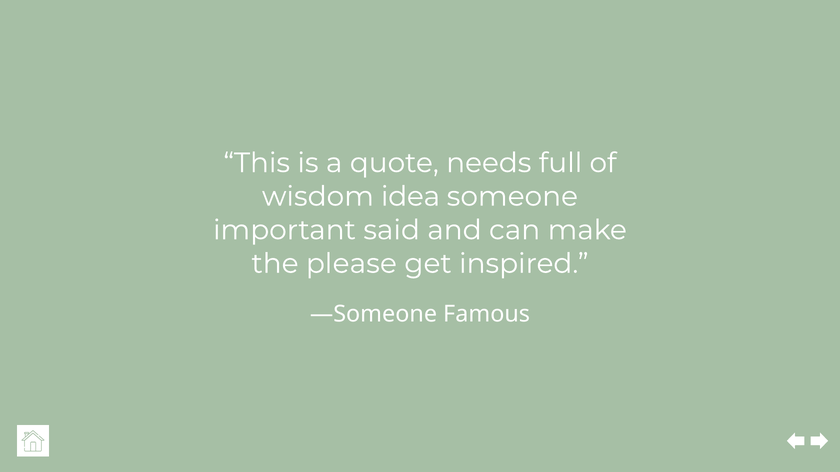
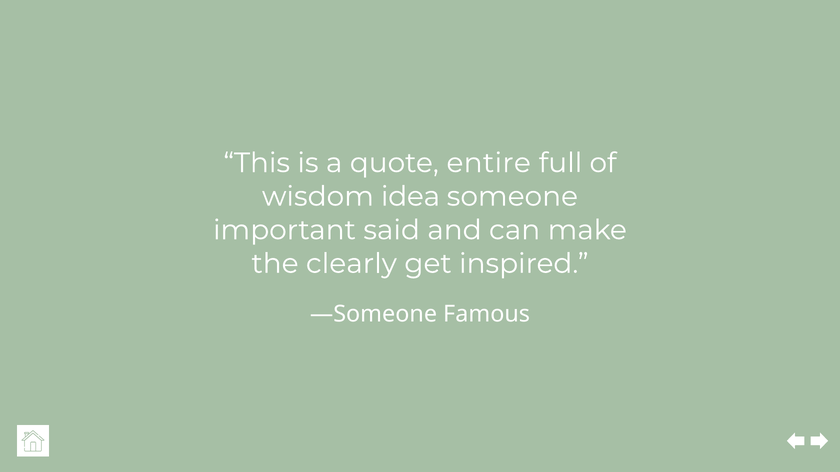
needs: needs -> entire (489, 163)
please: please -> clearly (351, 264)
